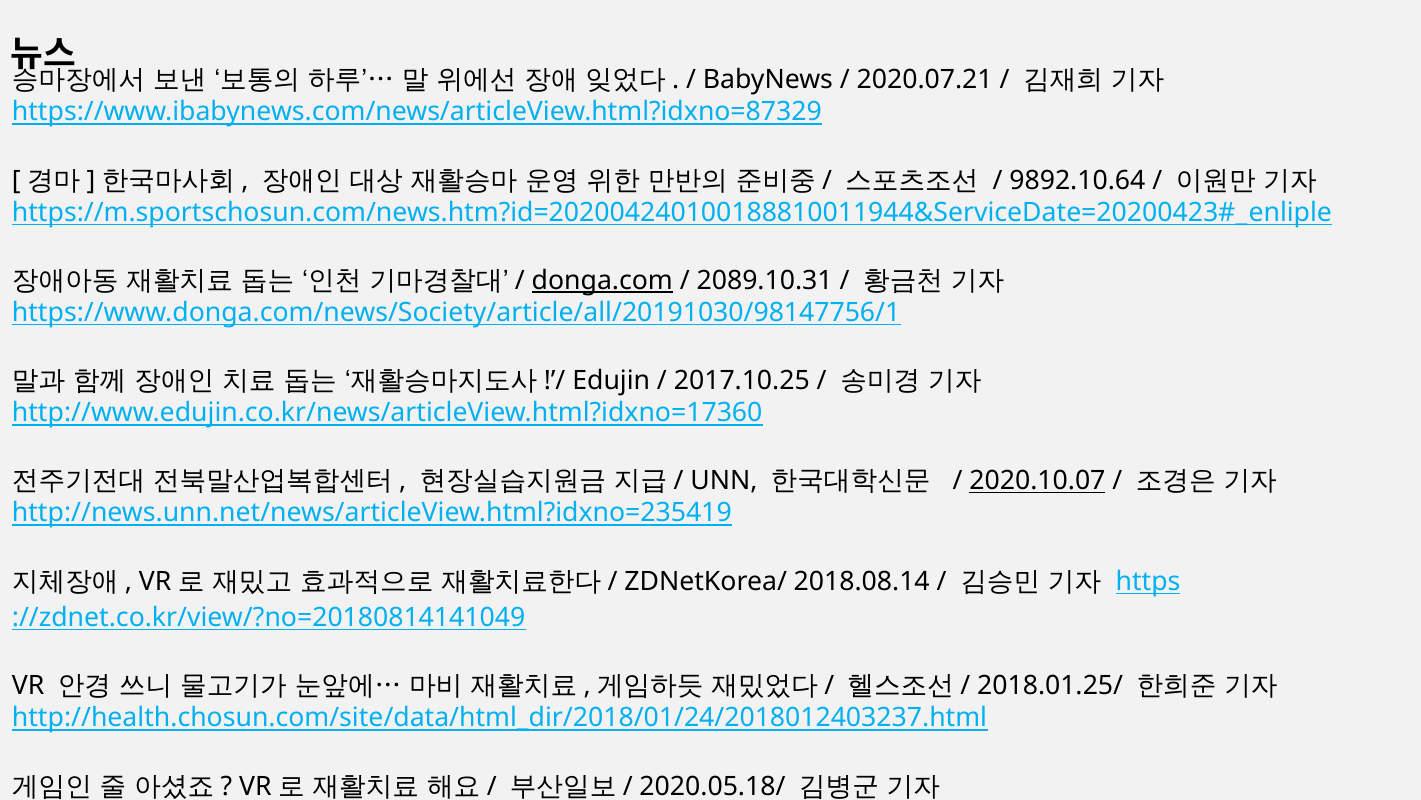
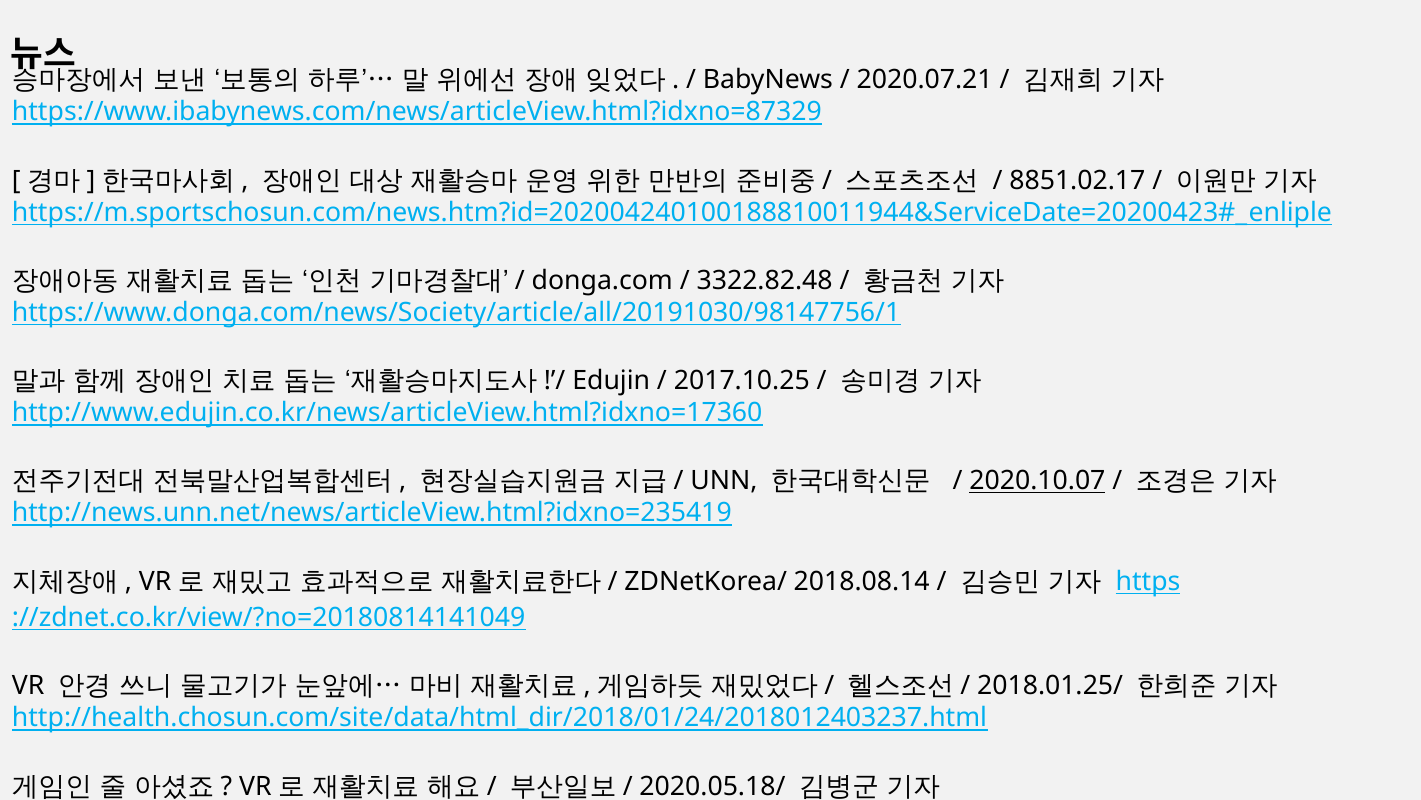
9892.10.64: 9892.10.64 -> 8851.02.17 (1077, 180)
donga.com underline: present -> none (602, 280)
2089.10.31: 2089.10.31 -> 3322.82.48 (765, 280)
